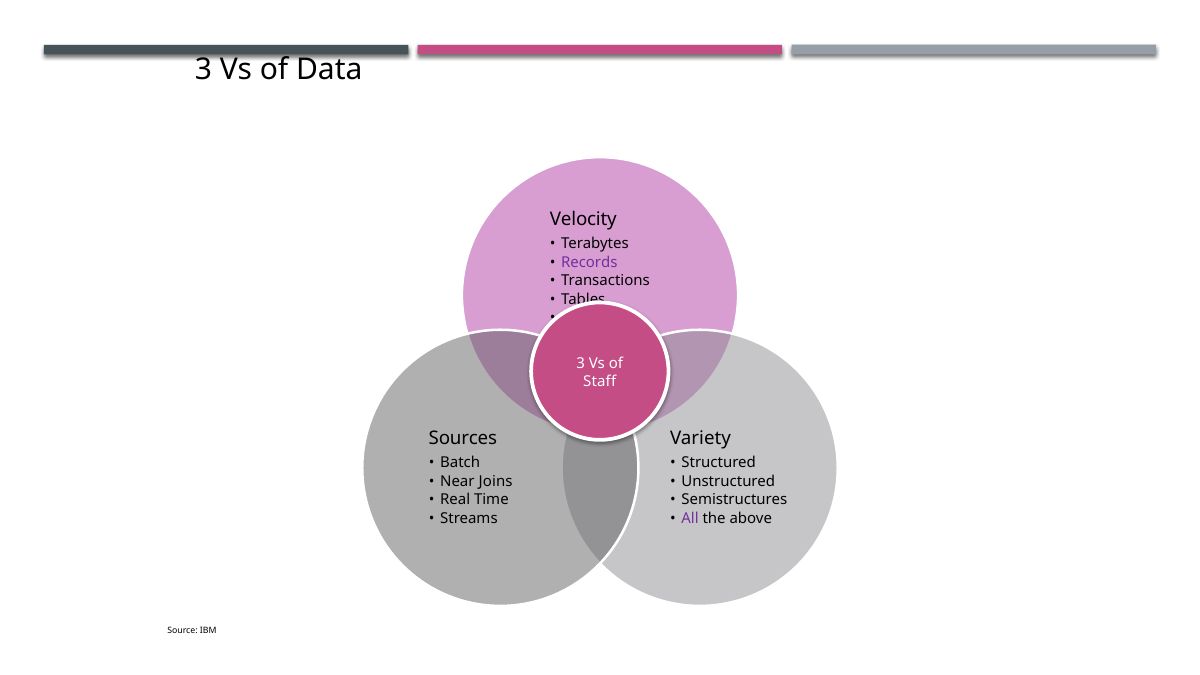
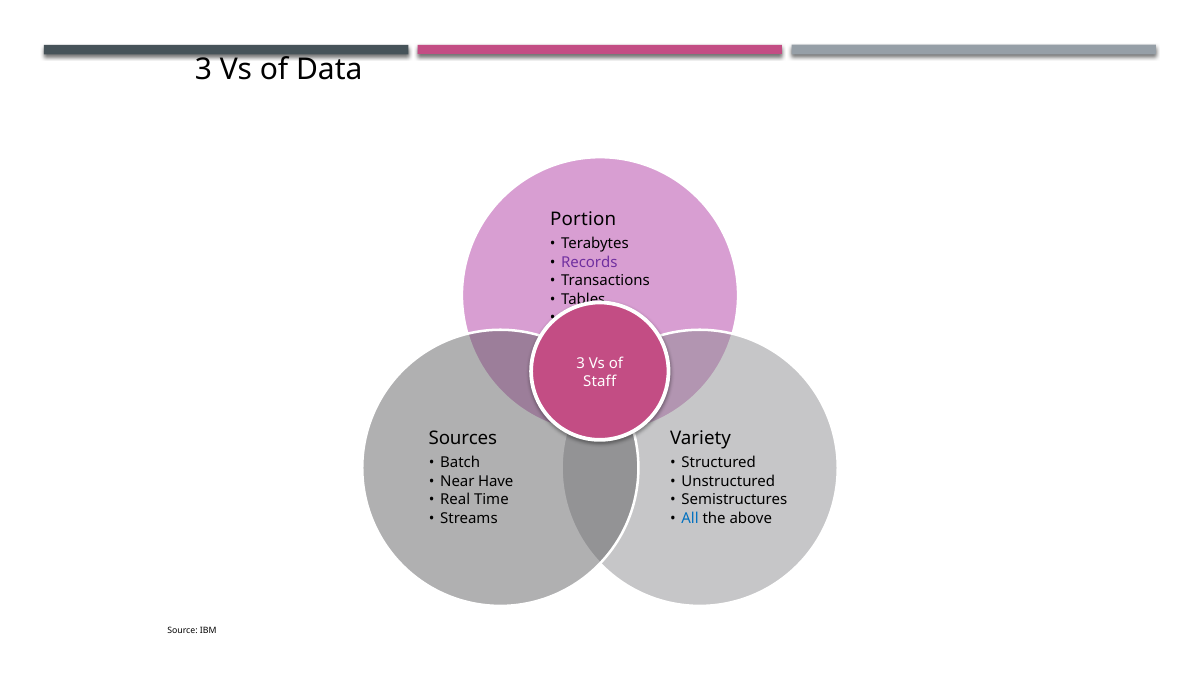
Velocity: Velocity -> Portion (583, 219)
Joins: Joins -> Have (496, 481)
All colour: purple -> blue (690, 518)
